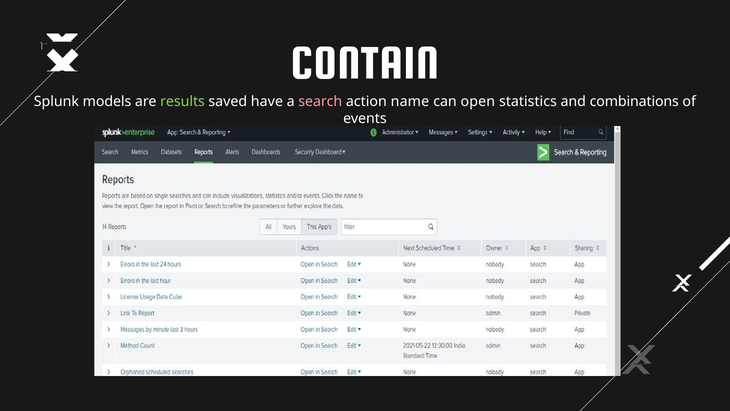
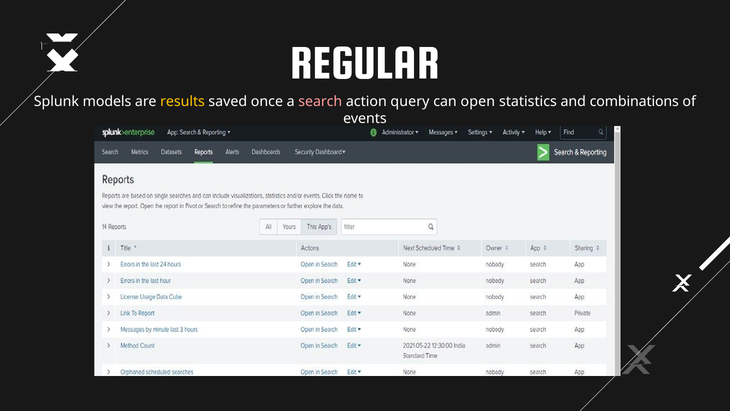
CONTAIN: CONTAIN -> REGULAR (365, 63)
results colour: light green -> yellow (183, 101)
have: have -> once (267, 101)
name: name -> query (410, 101)
